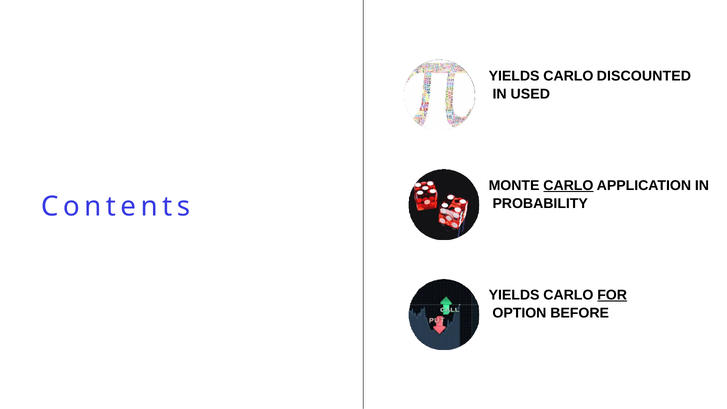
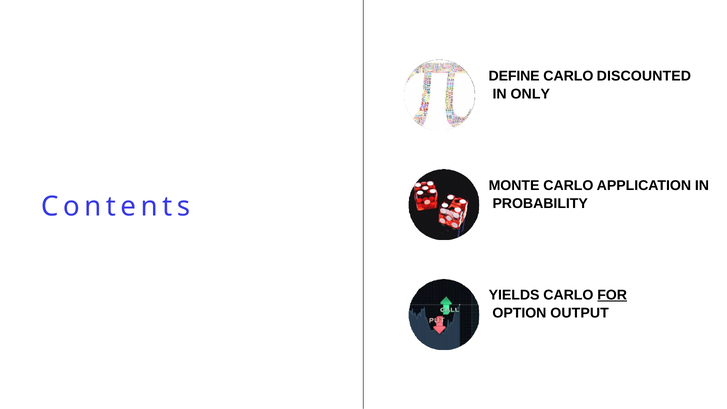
YIELDS: YIELDS -> DEFINE (514, 76)
USED: USED -> ONLY (530, 94)
CARLO underline: present -> none (568, 185)
BEFORE: BEFORE -> OUTPUT (580, 313)
